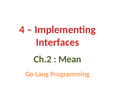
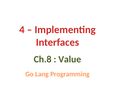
Ch.2: Ch.2 -> Ch.8 (43, 59)
Mean: Mean -> Value (70, 59)
